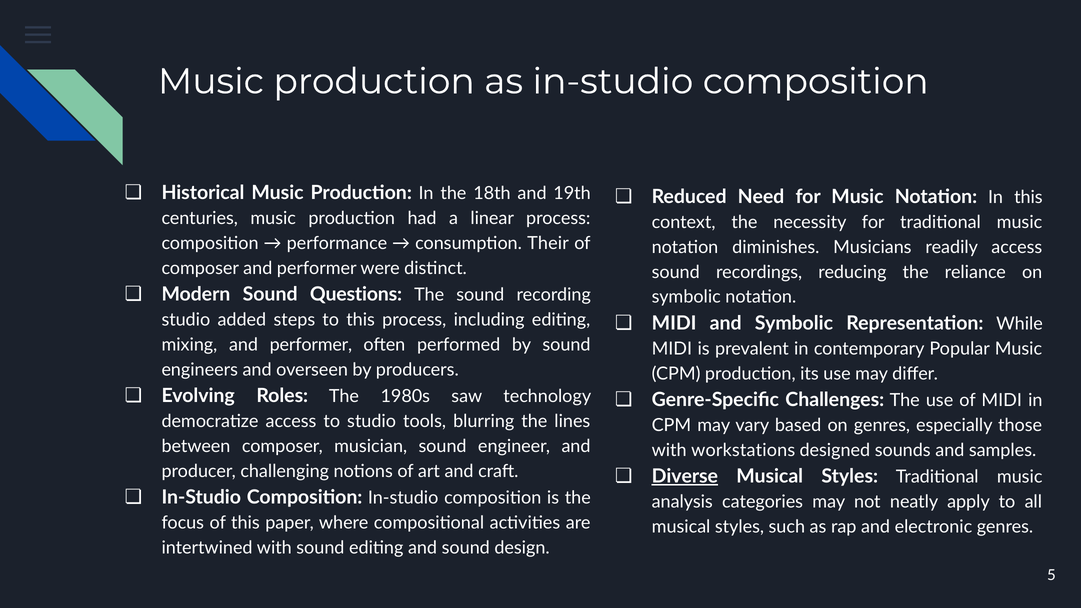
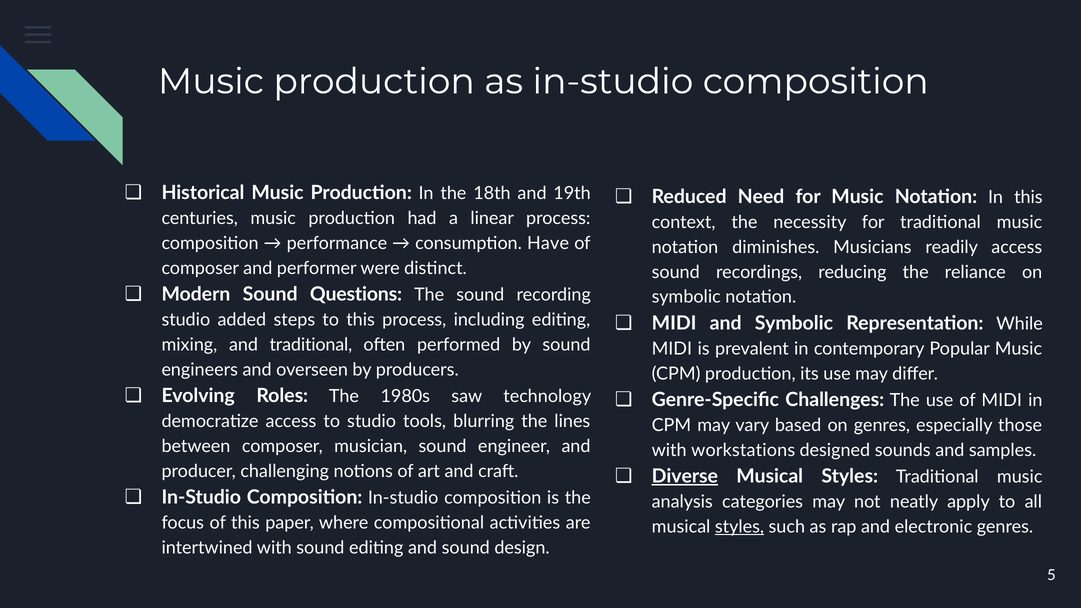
Their: Their -> Have (548, 243)
mixing and performer: performer -> traditional (311, 345)
styles underline: none -> present (739, 527)
